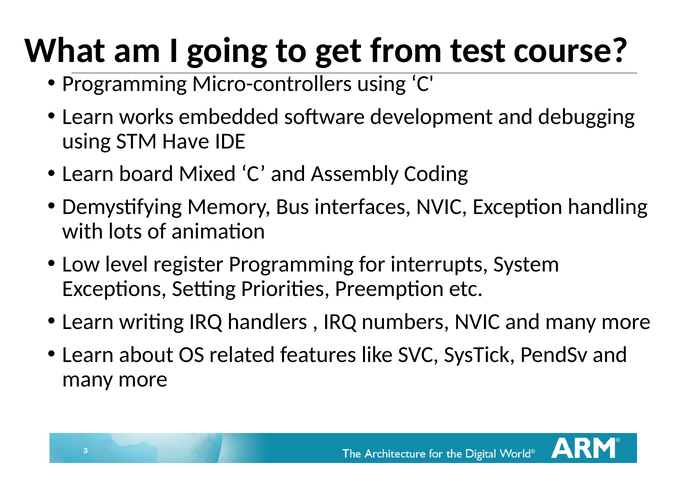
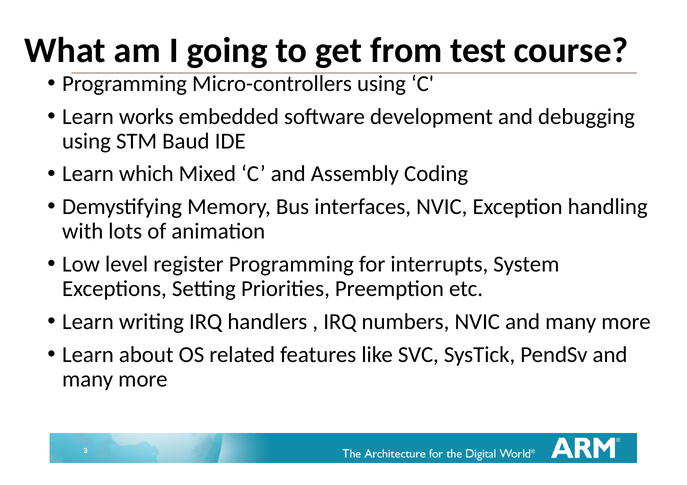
Have: Have -> Baud (186, 141)
board: board -> which (146, 174)
